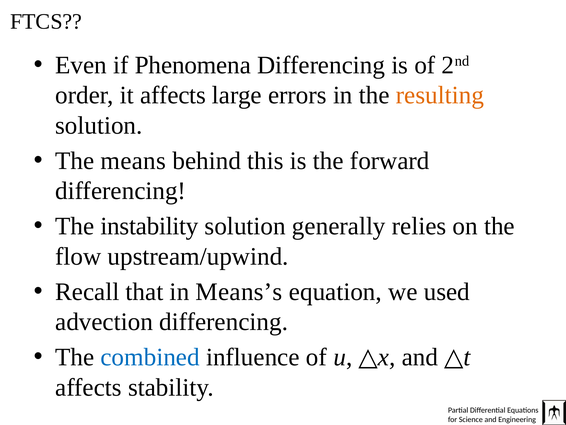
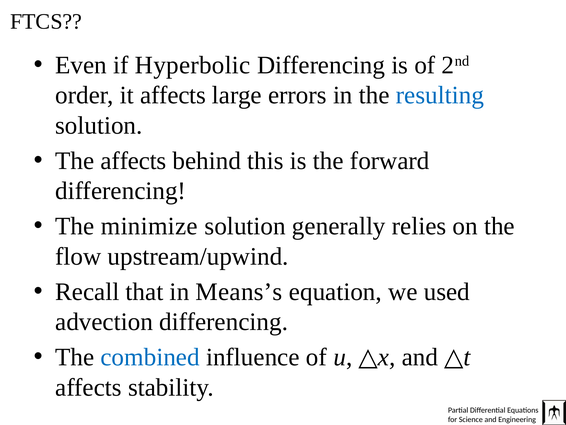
Phenomena: Phenomena -> Hyperbolic (193, 65)
resulting colour: orange -> blue (440, 95)
The means: means -> affects (133, 161)
instability: instability -> minimize (149, 226)
